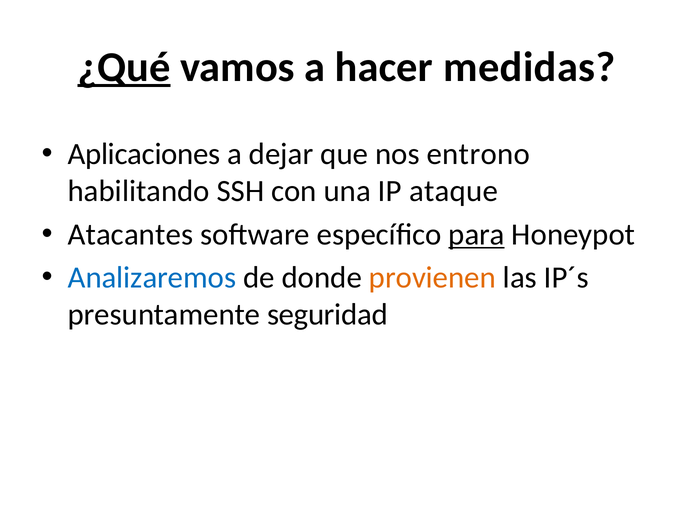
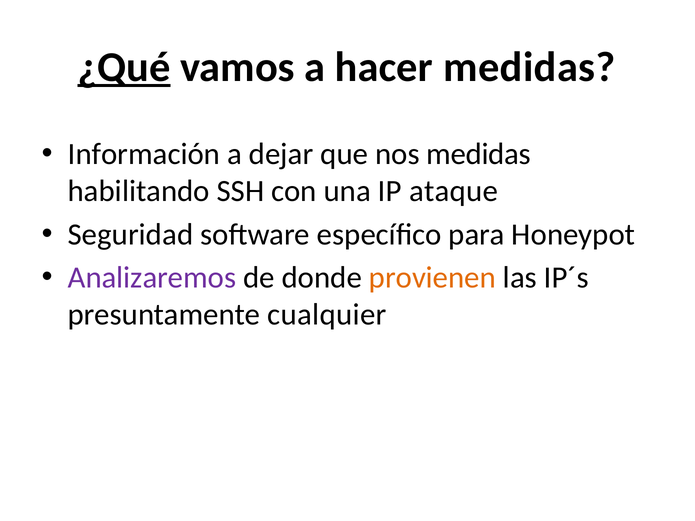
Aplicaciones: Aplicaciones -> Información (144, 154)
nos entrono: entrono -> medidas (479, 154)
Atacantes: Atacantes -> Seguridad (131, 235)
para underline: present -> none (477, 235)
Analizaremos colour: blue -> purple (152, 278)
seguridad: seguridad -> cualquier (327, 315)
